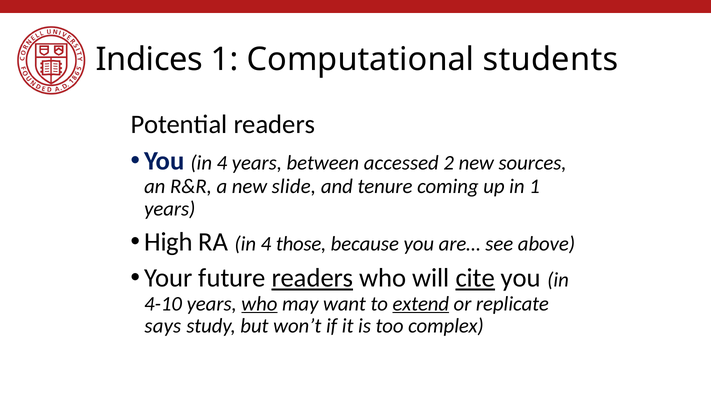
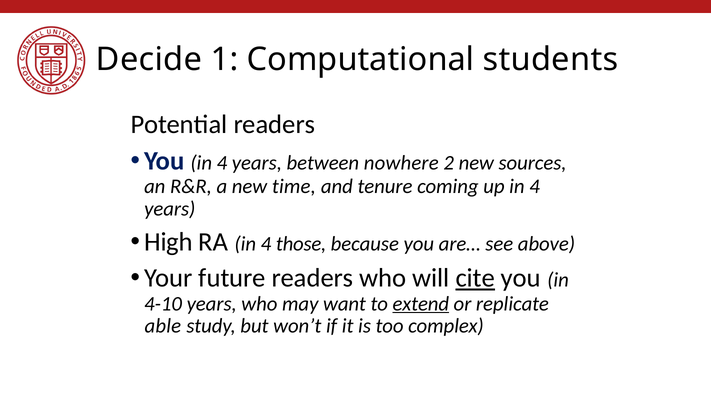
Indices: Indices -> Decide (149, 60)
accessed: accessed -> nowhere (401, 163)
slide: slide -> time (294, 186)
up in 1: 1 -> 4 (535, 186)
readers underline: present -> none (312, 278)
who underline: present -> none (259, 304)
says: says -> able (163, 326)
